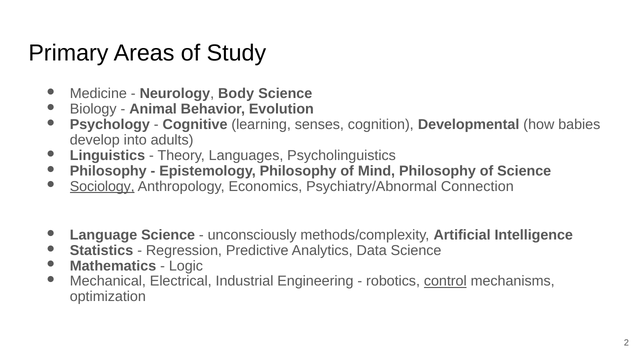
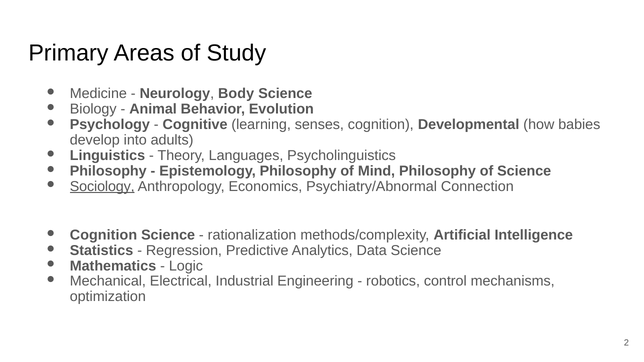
Language: Language -> Cognition (103, 235)
unconsciously: unconsciously -> rationalization (252, 235)
control underline: present -> none (445, 281)
